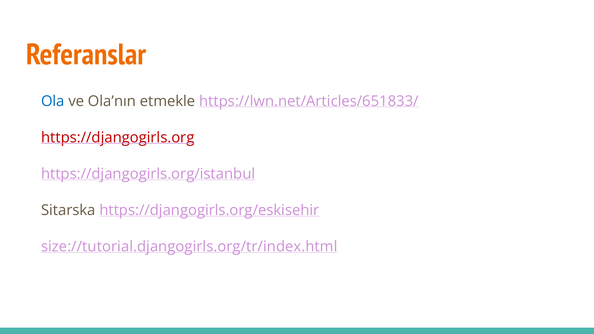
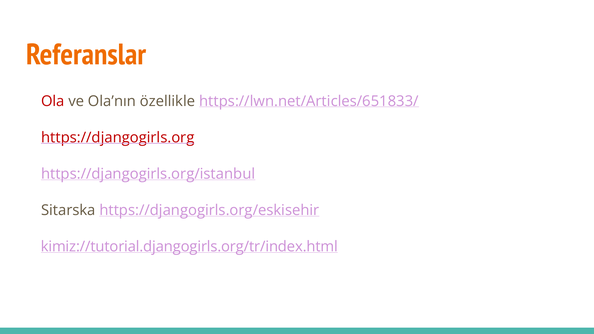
Ola colour: blue -> red (53, 101)
etmekle: etmekle -> özellikle (168, 101)
size://tutorial.djangogirls.org/tr/index.html: size://tutorial.djangogirls.org/tr/index.html -> kimiz://tutorial.djangogirls.org/tr/index.html (189, 247)
